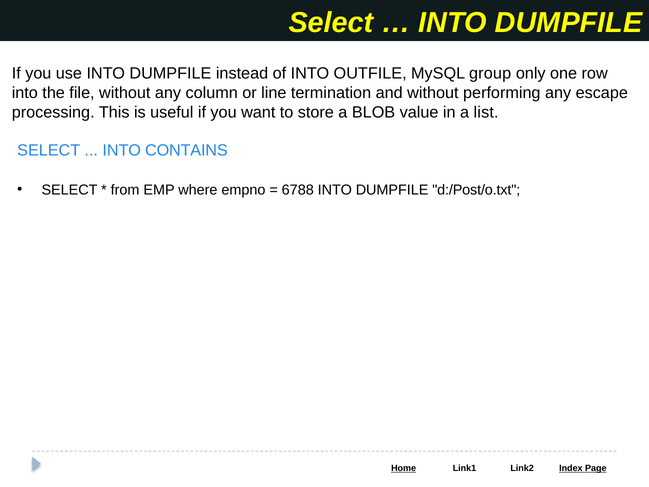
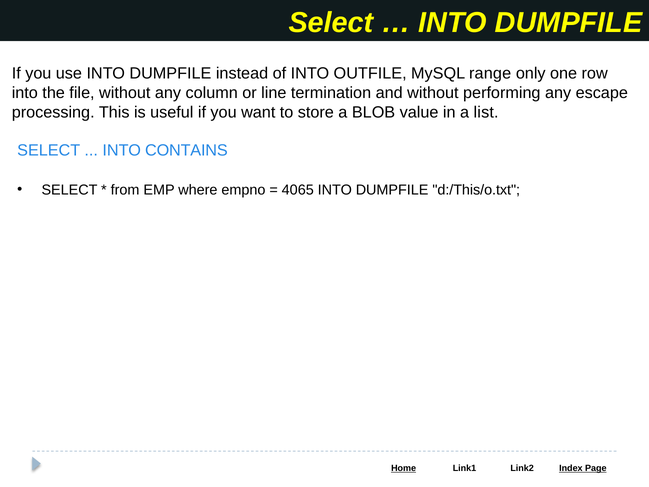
group: group -> range (490, 74)
6788: 6788 -> 4065 (298, 190)
d:/Post/o.txt: d:/Post/o.txt -> d:/This/o.txt (476, 190)
